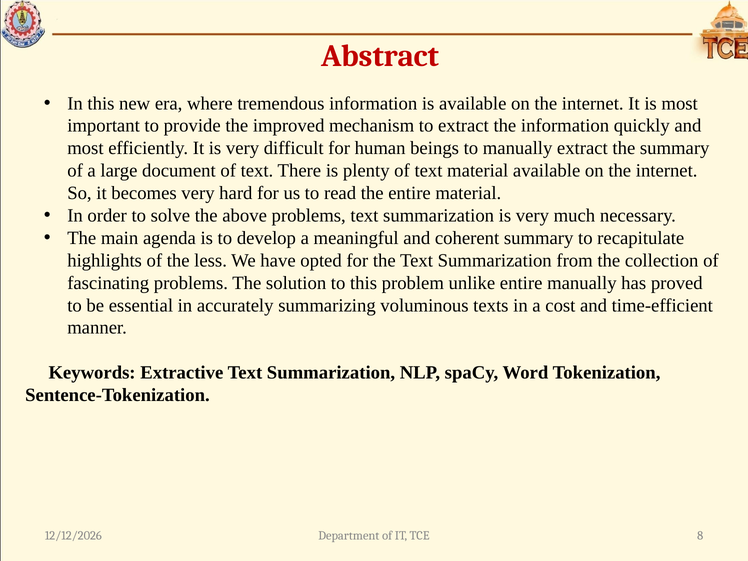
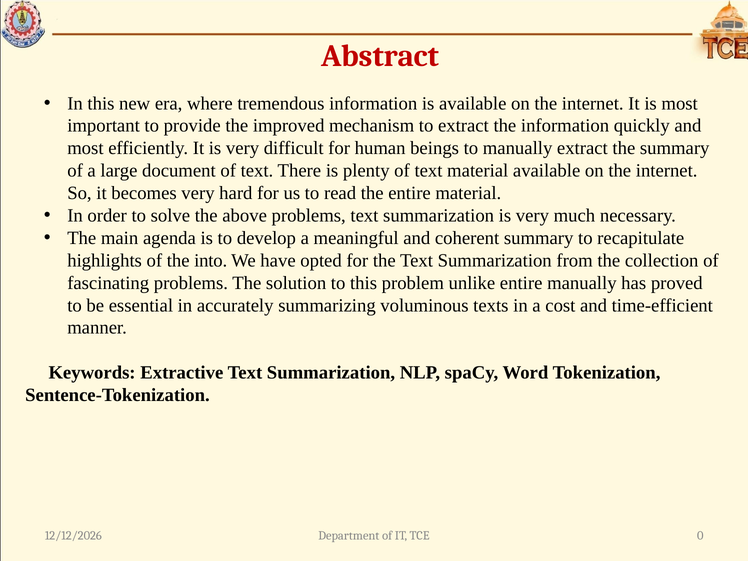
less: less -> into (211, 260)
8: 8 -> 0 (700, 536)
